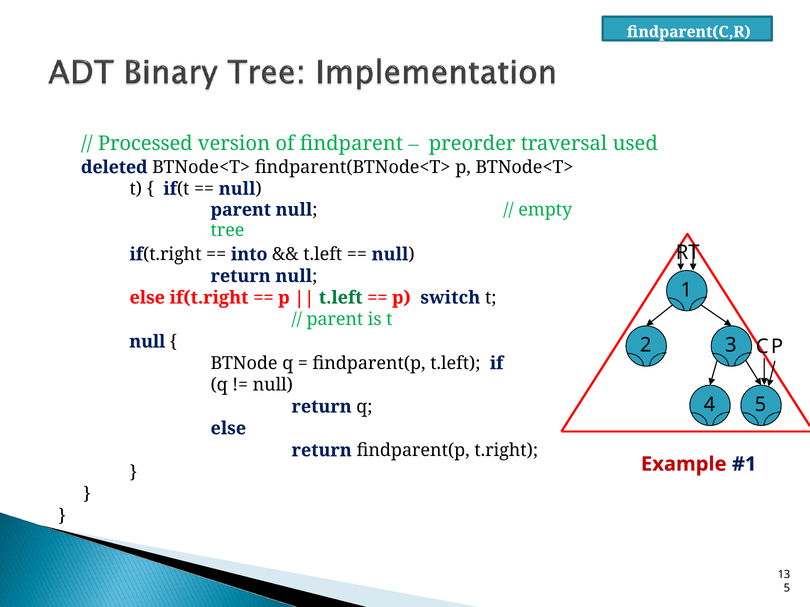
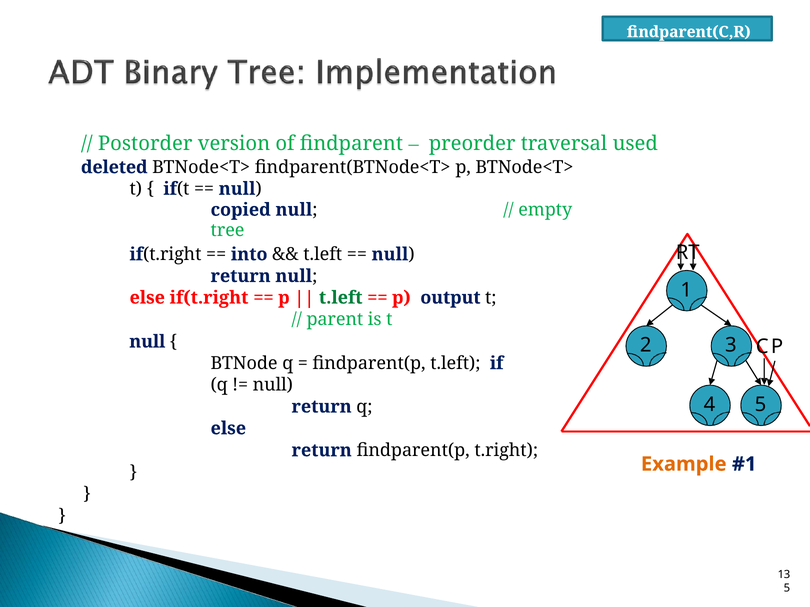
Processed: Processed -> Postorder (145, 144)
parent: parent -> copied (241, 210)
switch: switch -> output (450, 298)
Example colour: red -> orange (684, 464)
